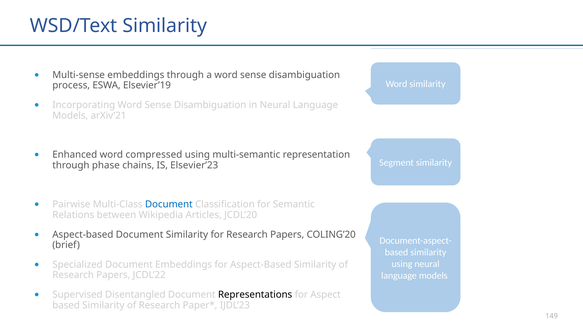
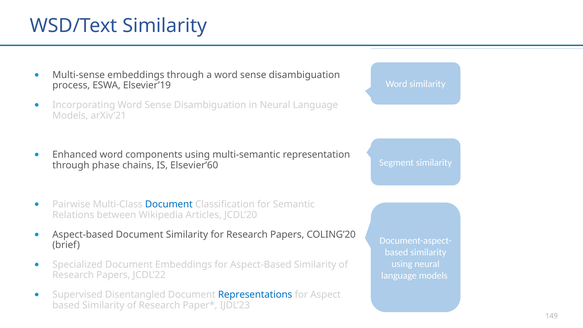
compressed: compressed -> components (154, 155)
Elsevier’23: Elsevier’23 -> Elsevier’60 (194, 165)
Representations colour: black -> blue (255, 295)
